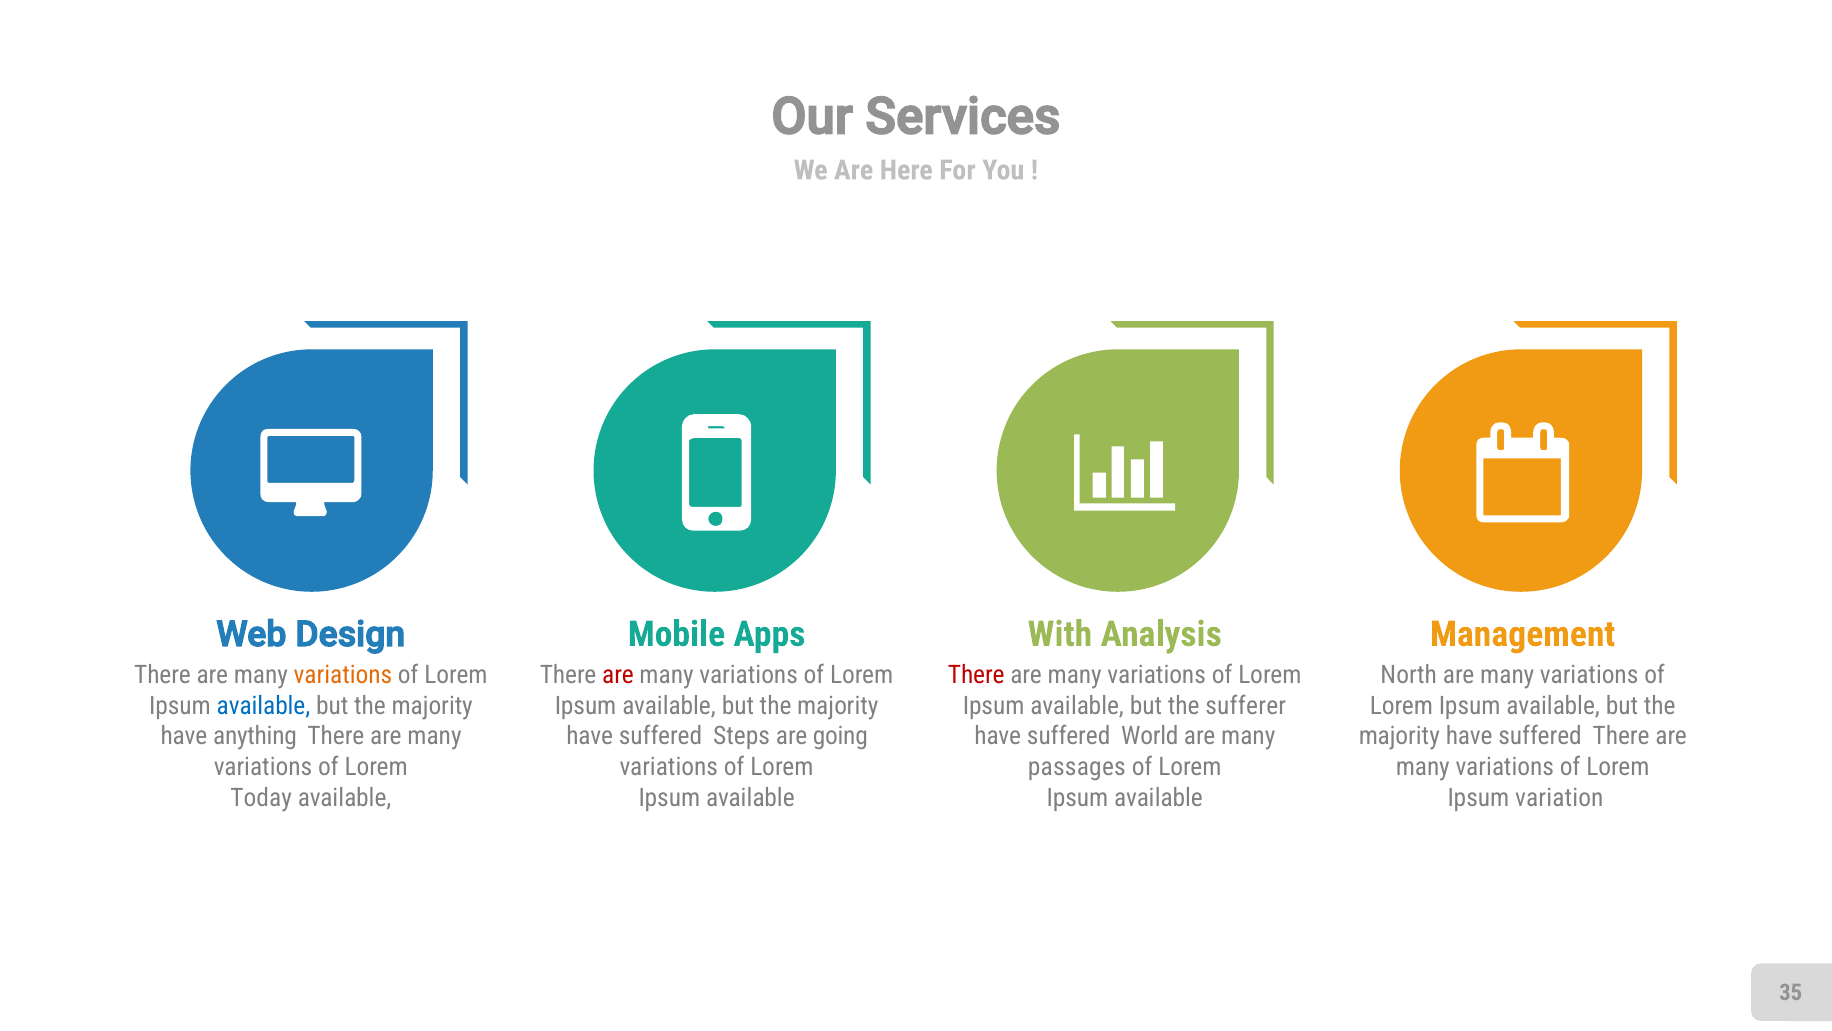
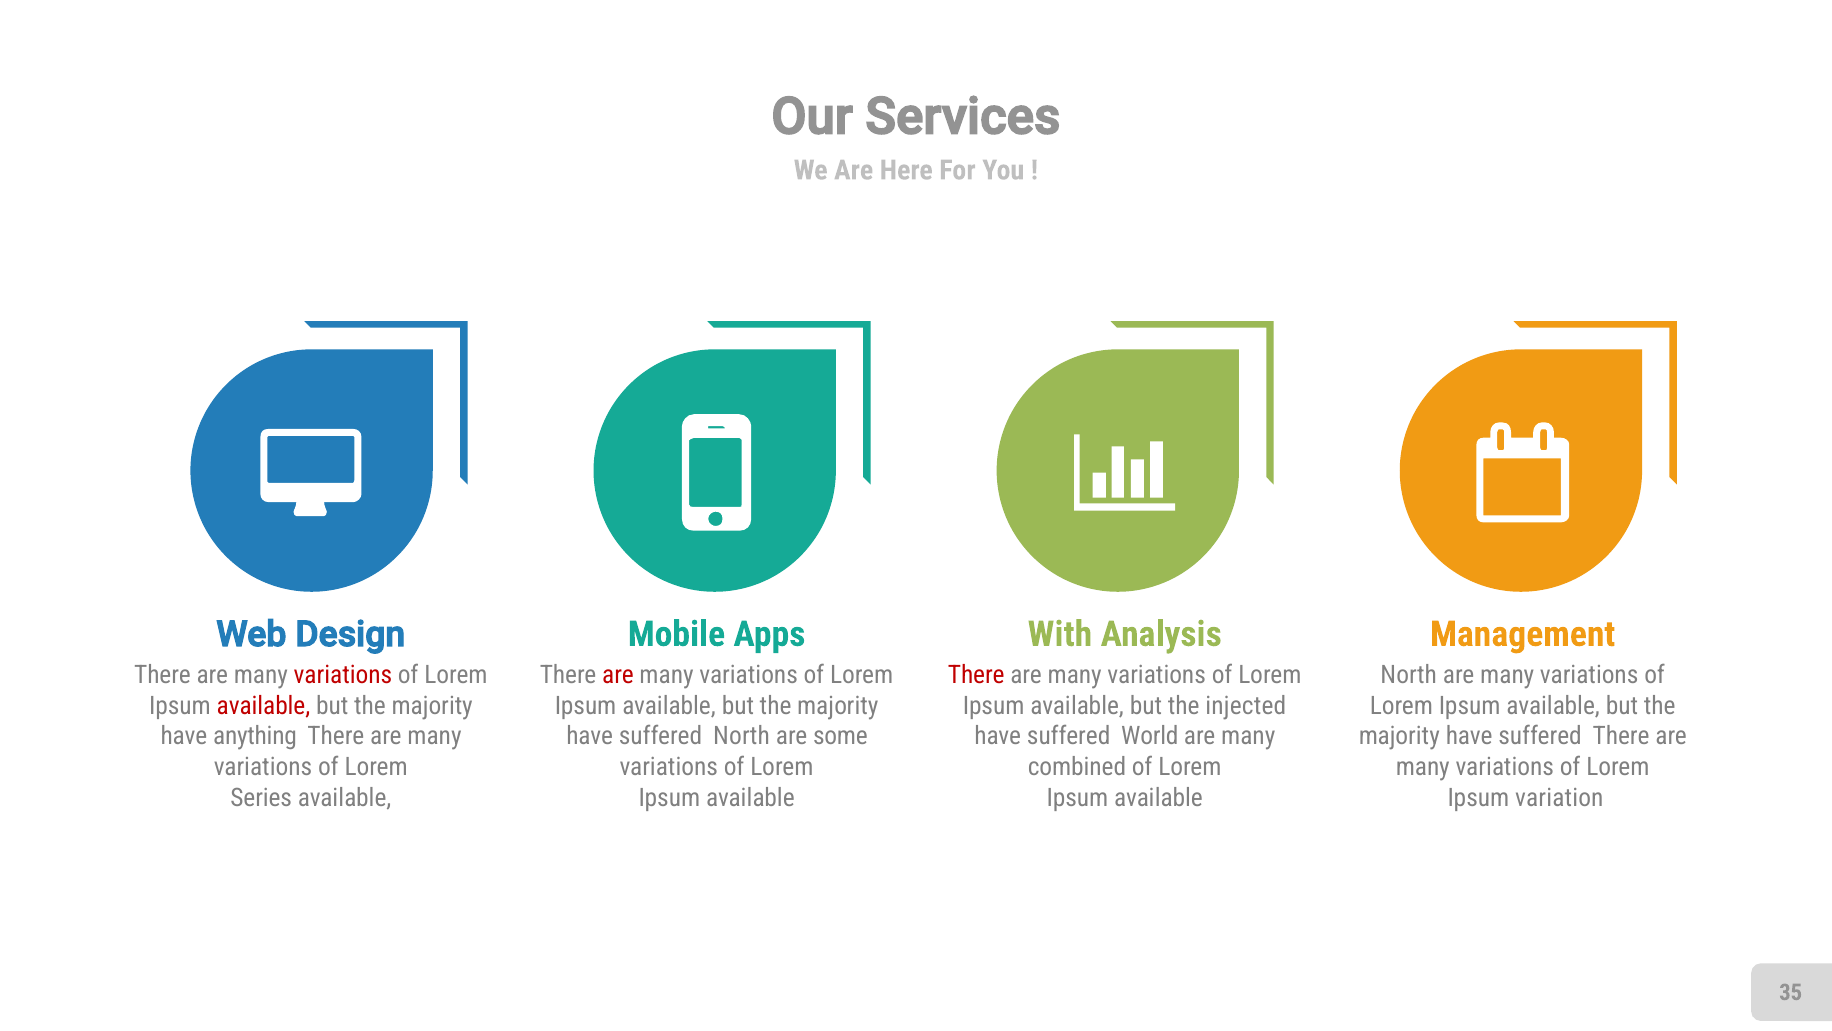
variations colour: orange -> red (343, 675)
available colour: blue -> red (263, 706)
sufferer: sufferer -> injected (1246, 706)
suffered Steps: Steps -> North (742, 736)
going: going -> some (840, 736)
passages: passages -> combined (1077, 767)
Today: Today -> Series (261, 797)
